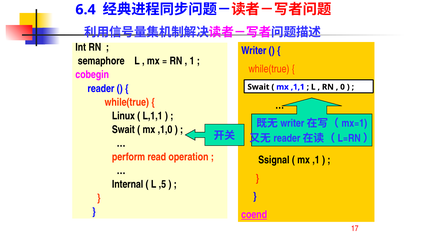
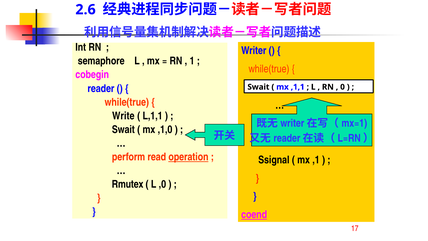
6.4: 6.4 -> 2.6 (86, 10)
Linux: Linux -> Write (123, 116)
operation underline: none -> present (188, 157)
Internal: Internal -> Rmutex (128, 184)
,5: ,5 -> ,0 (162, 184)
